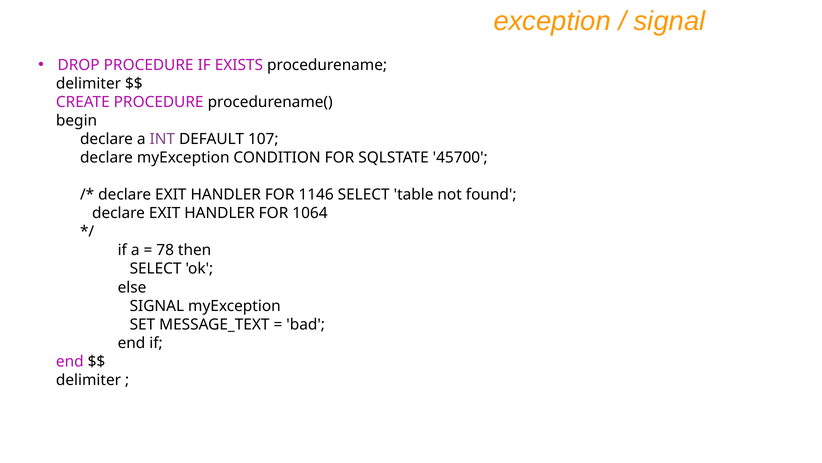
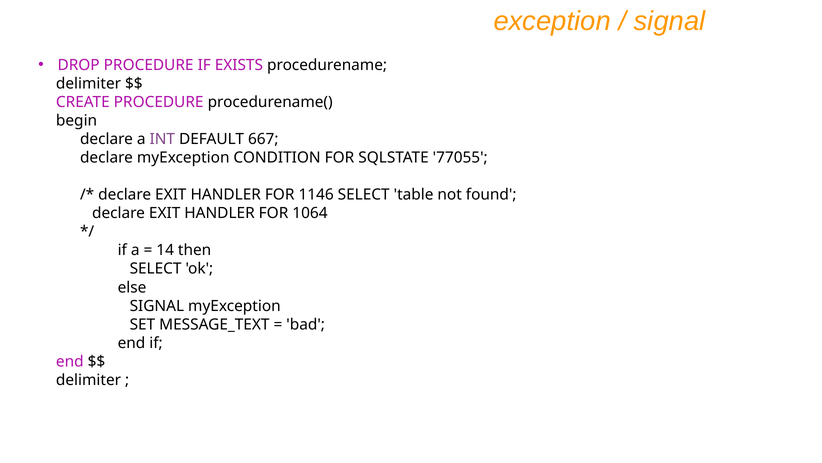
107: 107 -> 667 (263, 139)
45700: 45700 -> 77055 (460, 158)
78: 78 -> 14 (165, 250)
